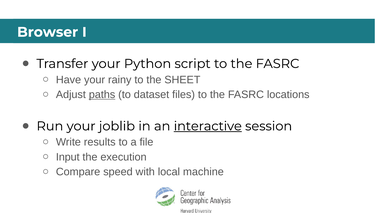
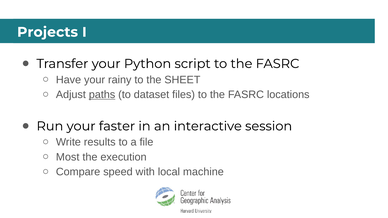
Browser: Browser -> Projects (48, 32)
joblib: joblib -> faster (117, 126)
interactive underline: present -> none (208, 126)
Input: Input -> Most (68, 157)
